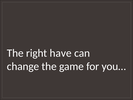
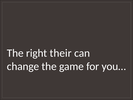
have: have -> their (61, 53)
